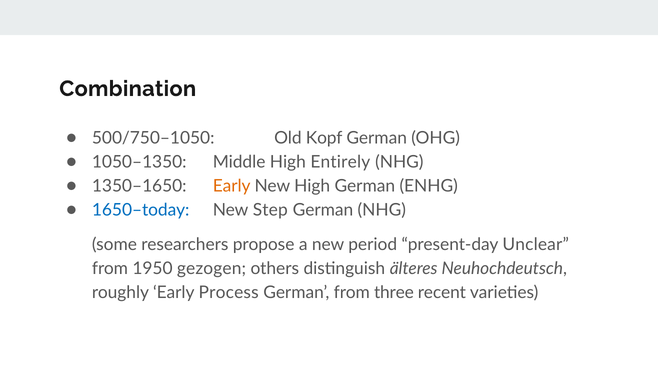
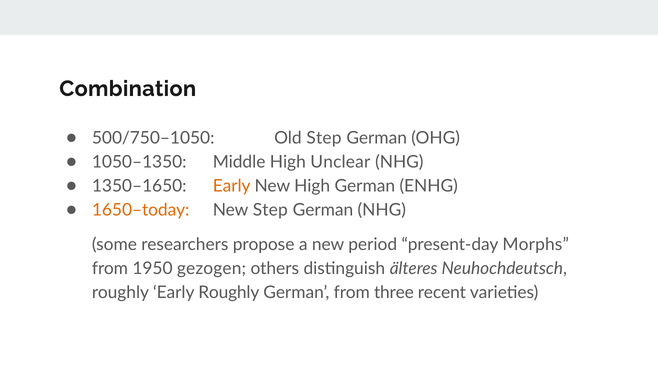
Old Kopf: Kopf -> Step (324, 138)
Entirely: Entirely -> Unclear (340, 162)
1650–today colour: blue -> orange (141, 210)
Unclear: Unclear -> Morphs (536, 245)
Early Process: Process -> Roughly (229, 293)
